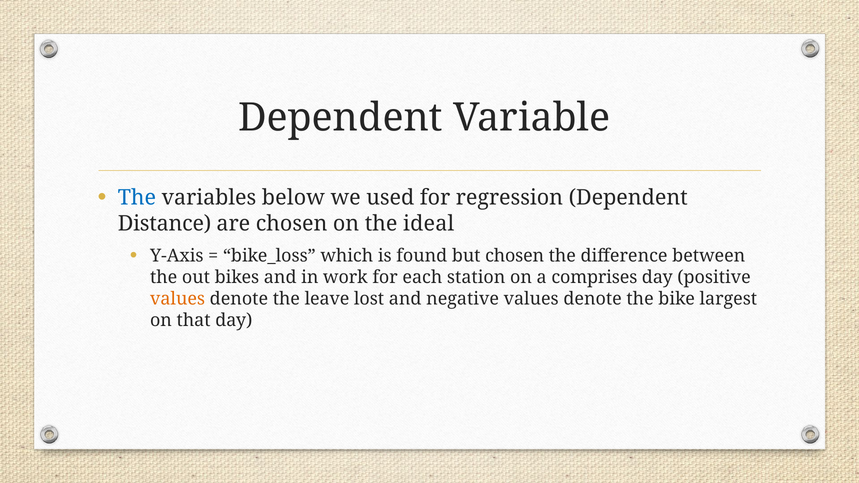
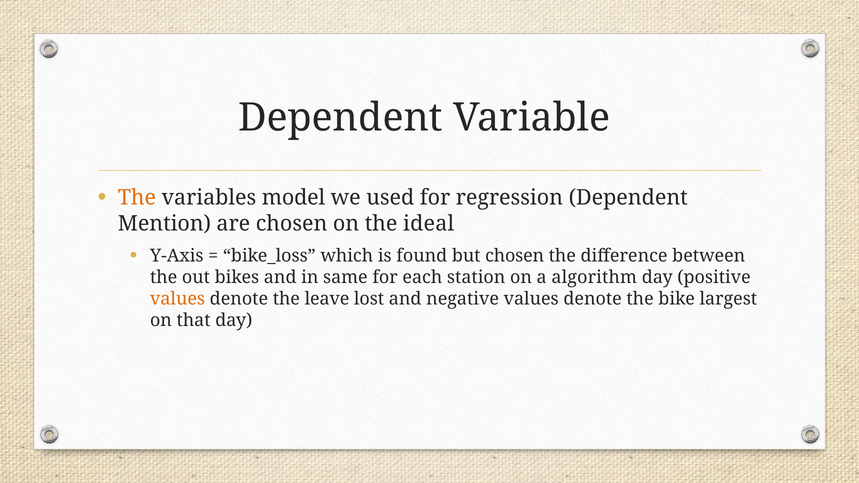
The colour: blue -> orange (137, 198)
below: below -> model (294, 198)
Distance: Distance -> Mention (164, 224)
work: work -> same (345, 277)
comprises: comprises -> algorithm (594, 277)
